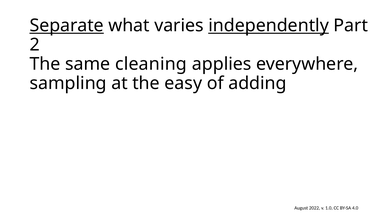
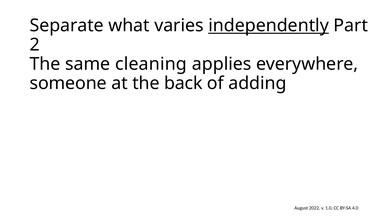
Separate underline: present -> none (67, 26)
sampling: sampling -> someone (68, 83)
easy: easy -> back (183, 83)
